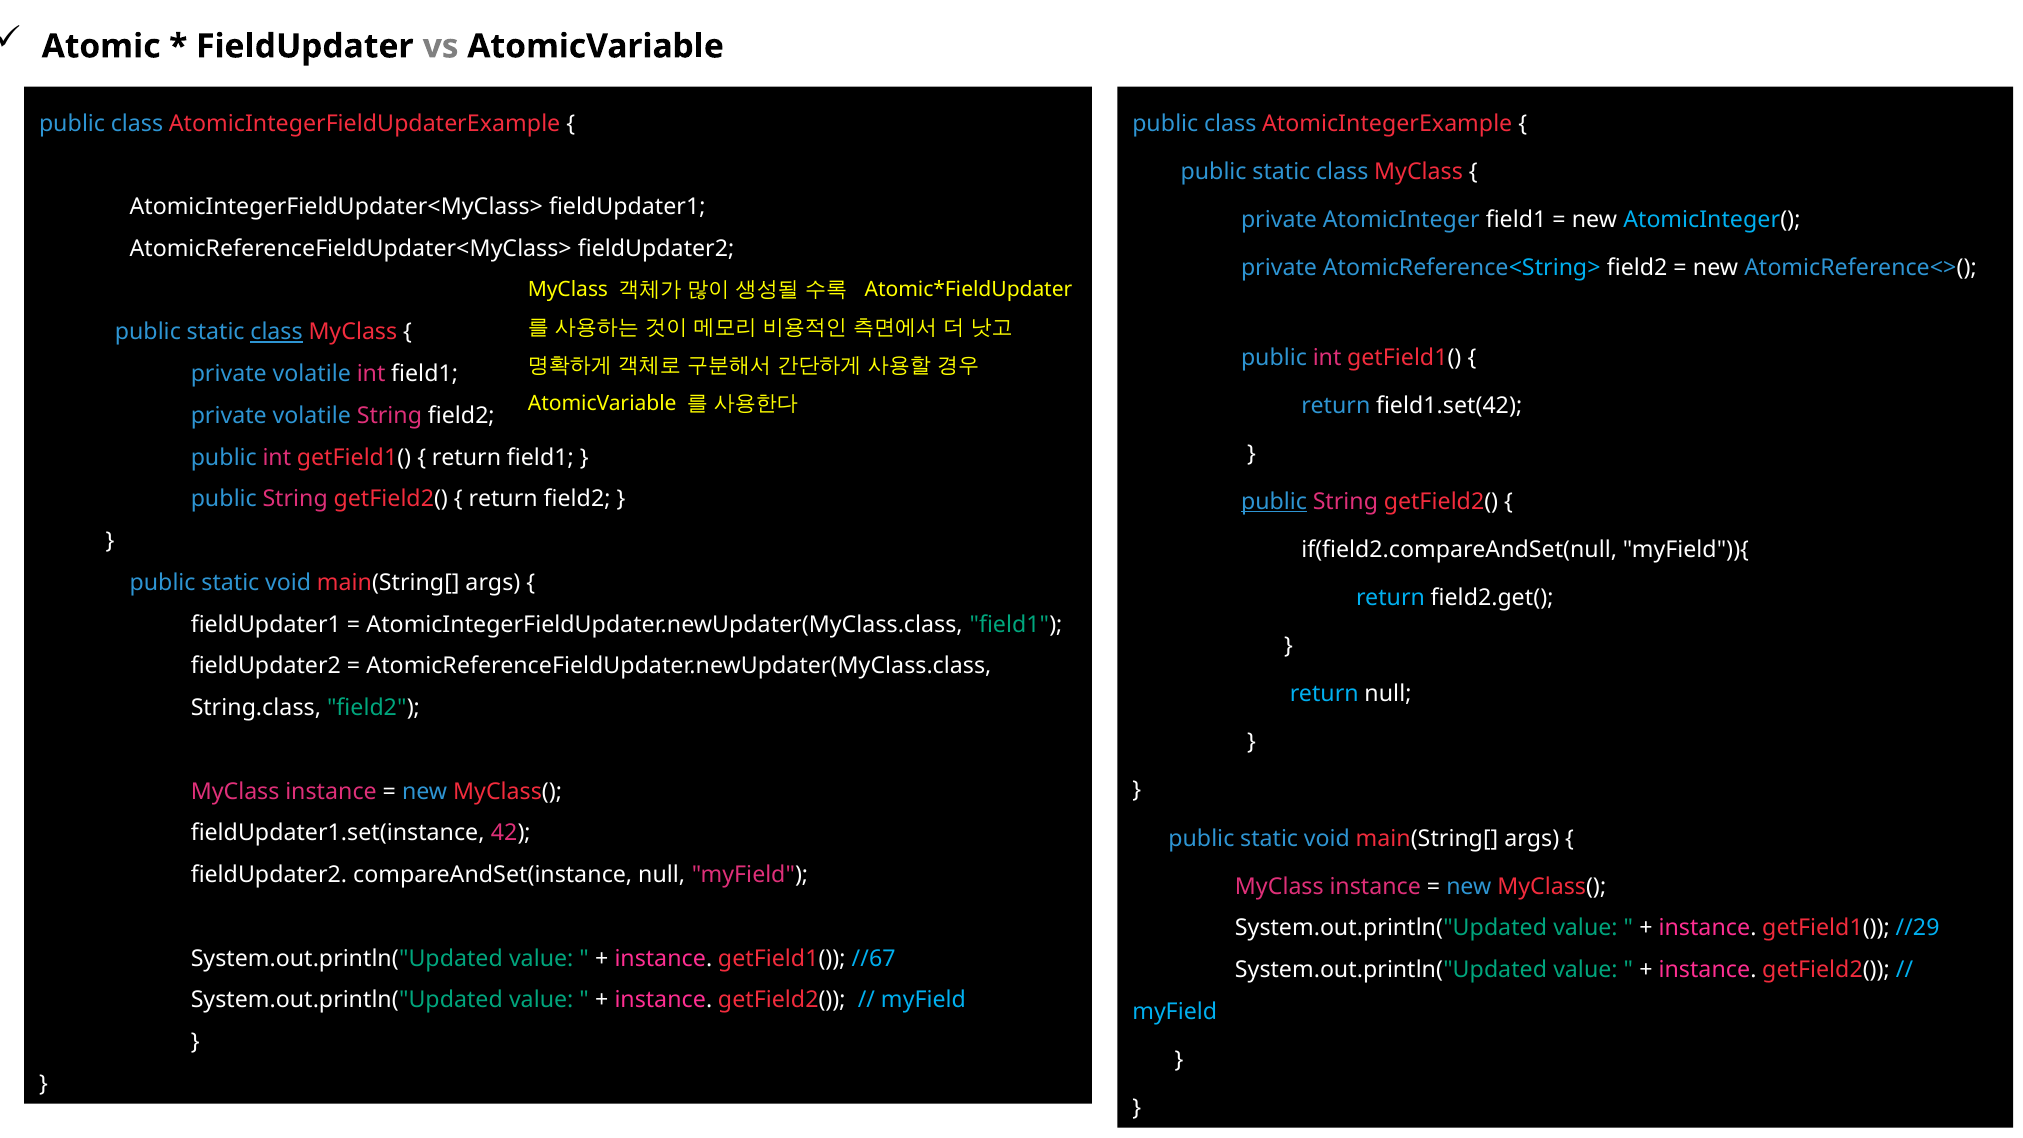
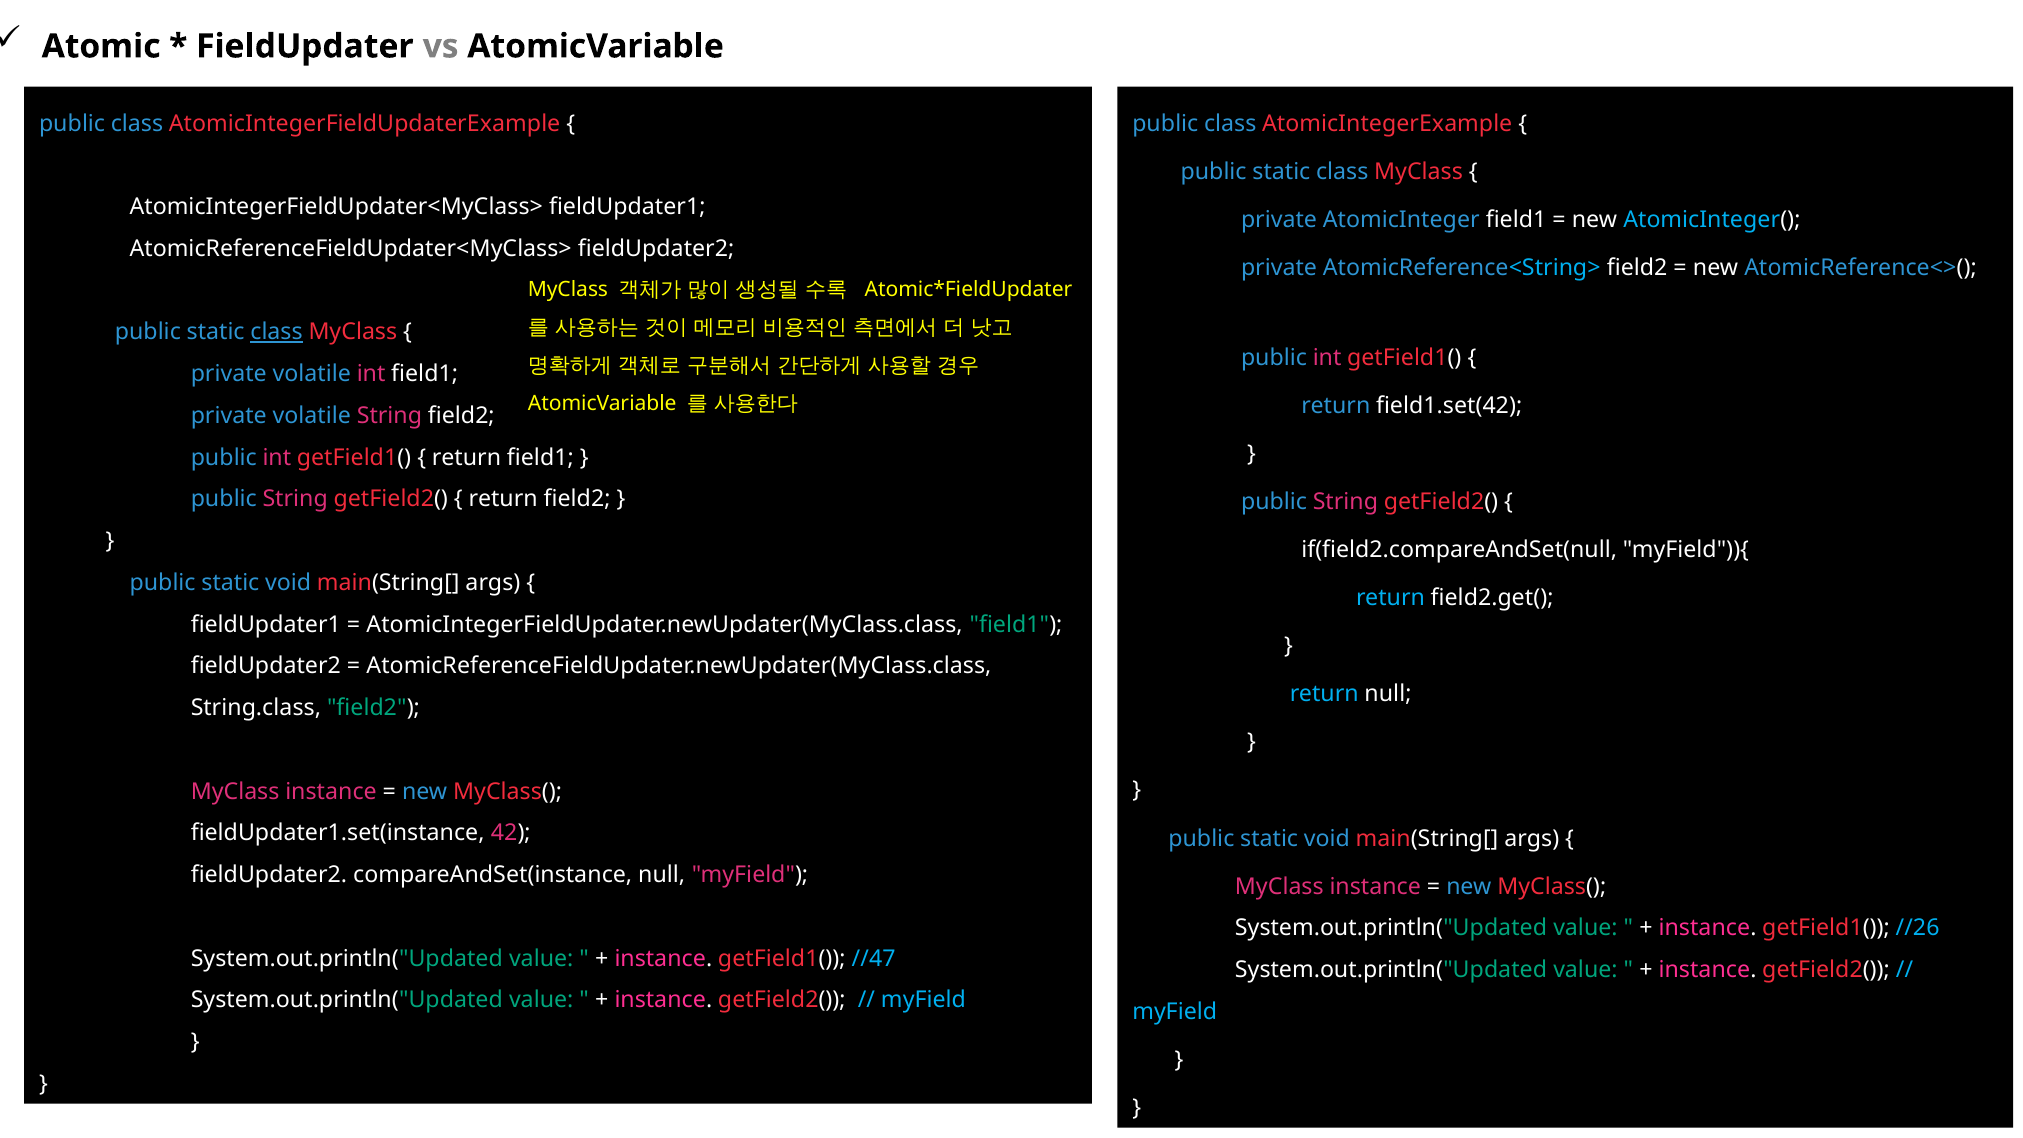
public underline: present -> none (1274, 502)
//29: //29 -> //26 (1918, 928)
//67: //67 -> //47 (874, 958)
